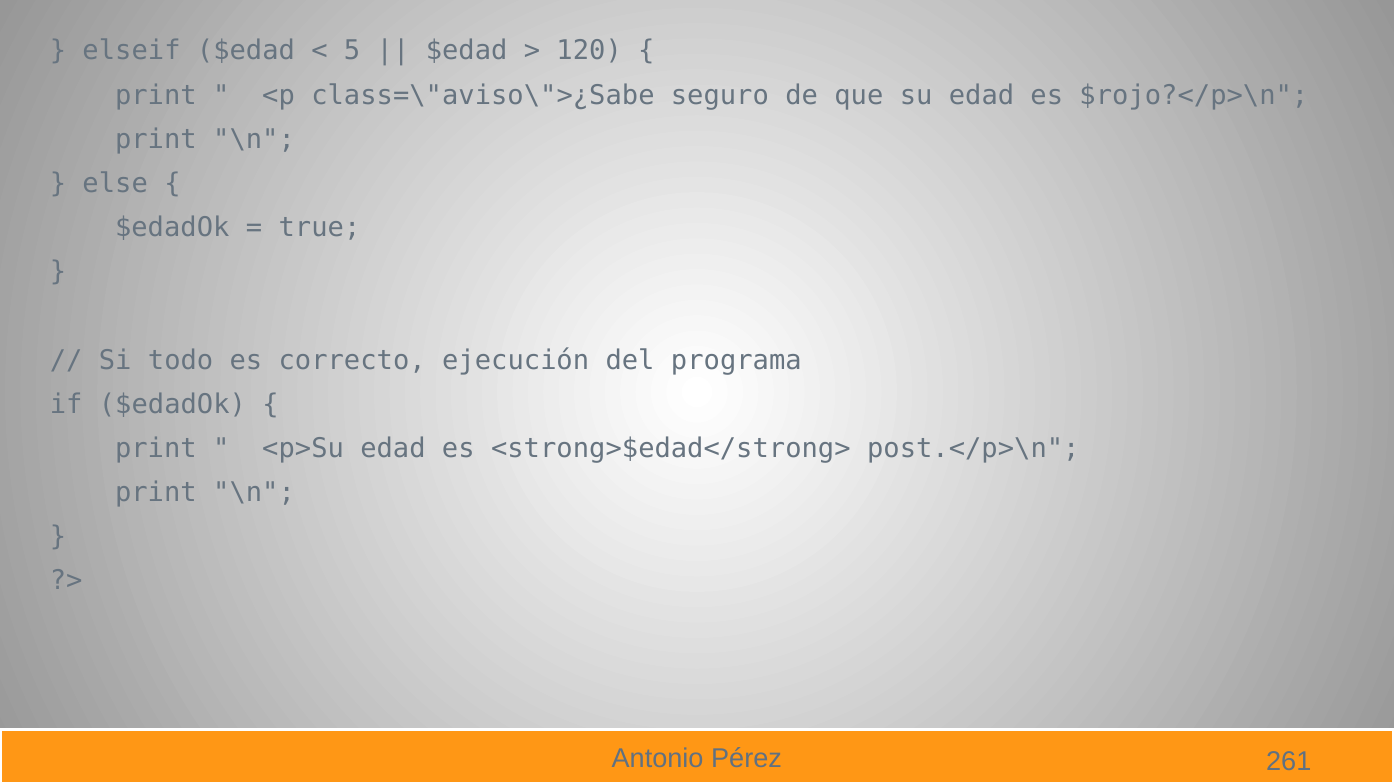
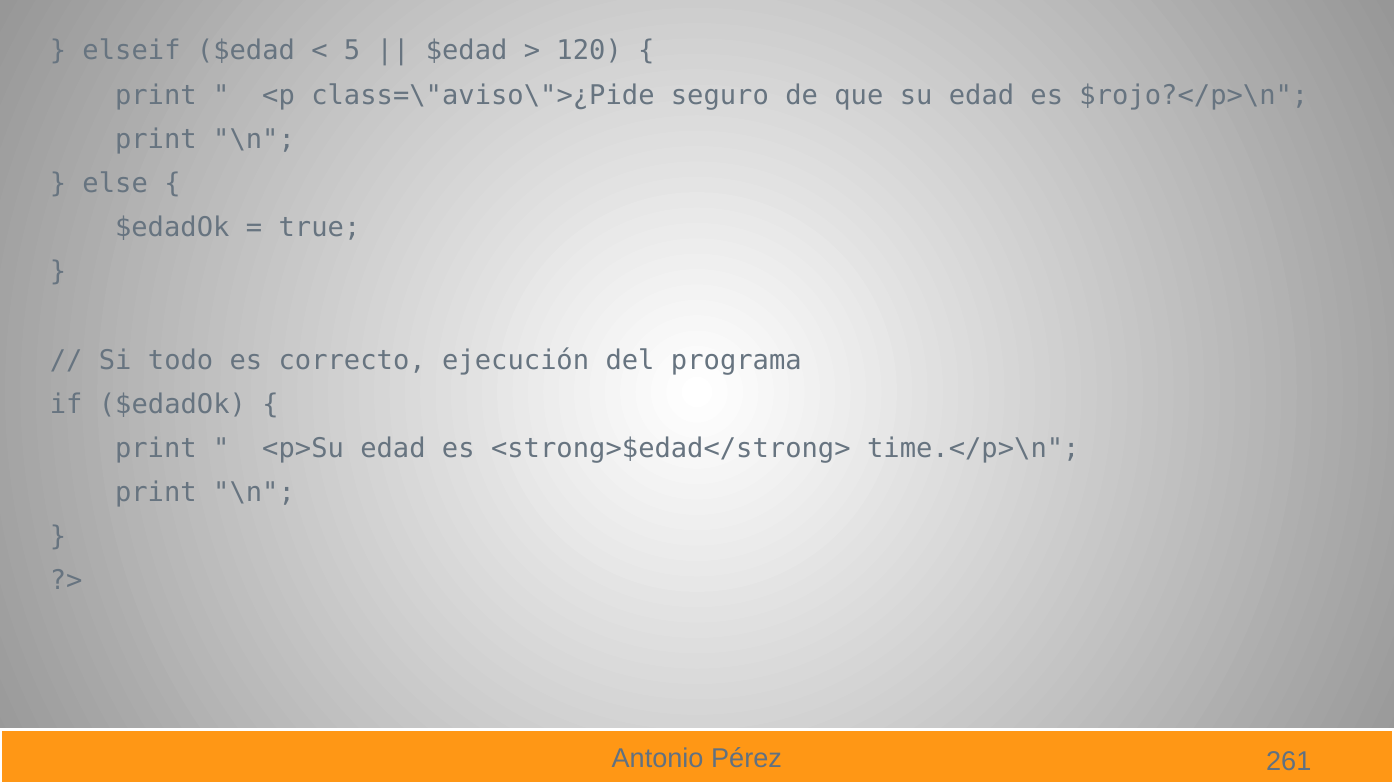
class=\"aviso\">¿Sabe: class=\"aviso\">¿Sabe -> class=\"aviso\">¿Pide (483, 95)
post.</p>\n: post.</p>\n -> time.</p>\n (973, 449)
